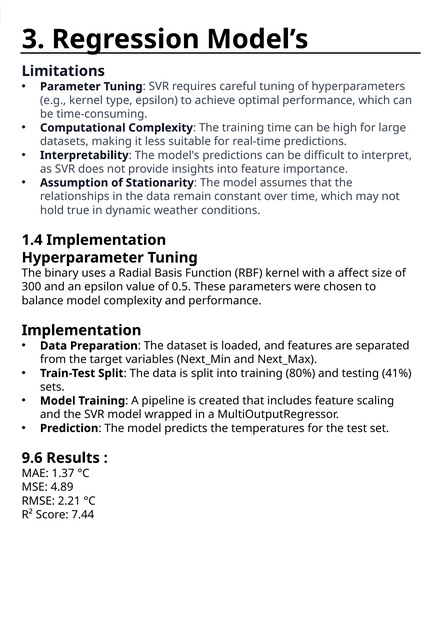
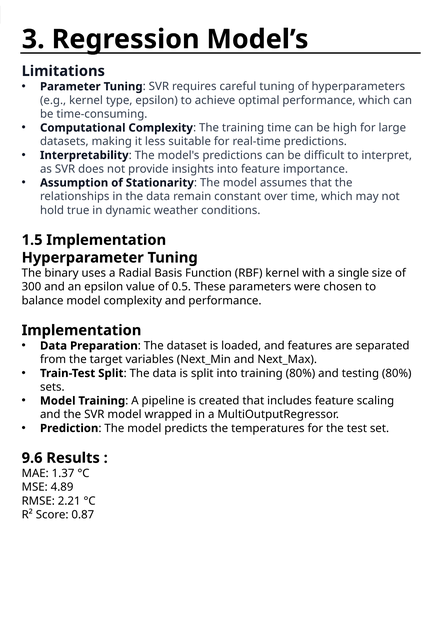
1.4: 1.4 -> 1.5 (32, 240)
affect: affect -> single (353, 273)
testing 41%: 41% -> 80% (397, 373)
7.44: 7.44 -> 0.87 (83, 514)
